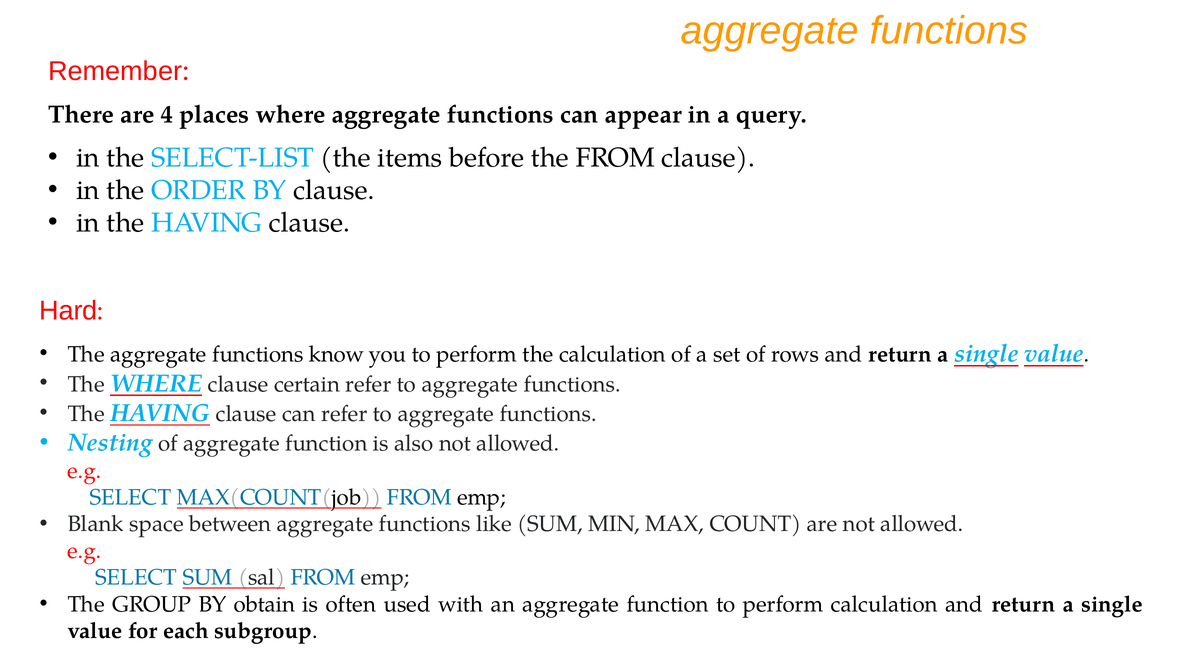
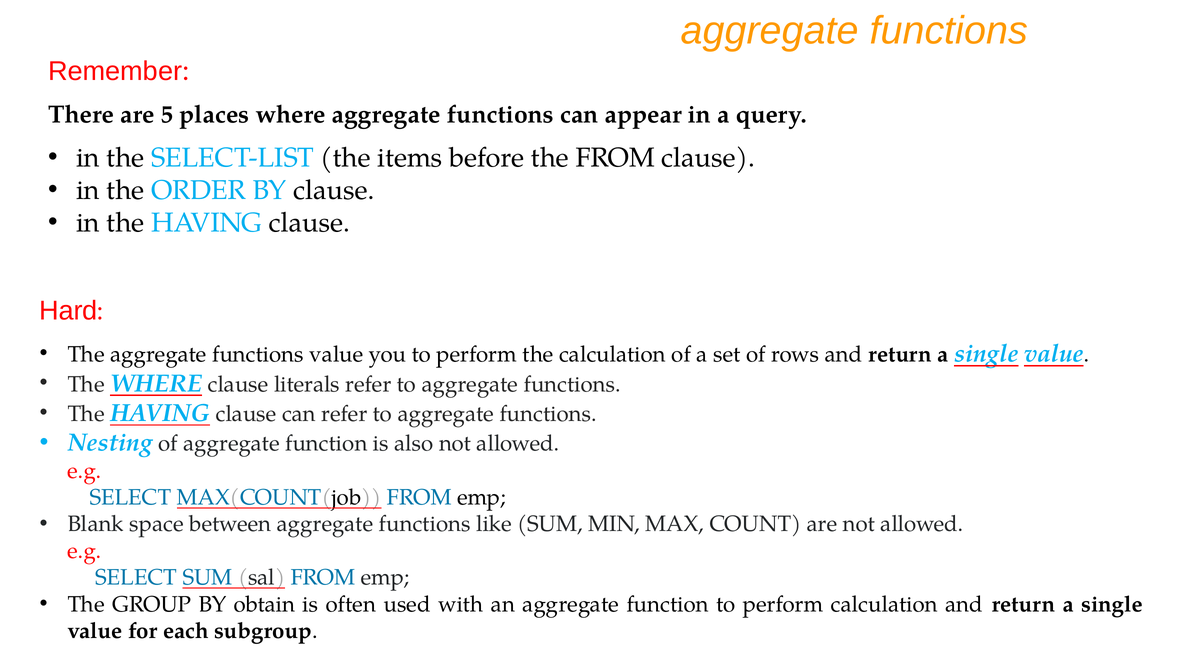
4: 4 -> 5 (167, 115)
functions know: know -> value (336, 354)
certain: certain -> literals (307, 384)
